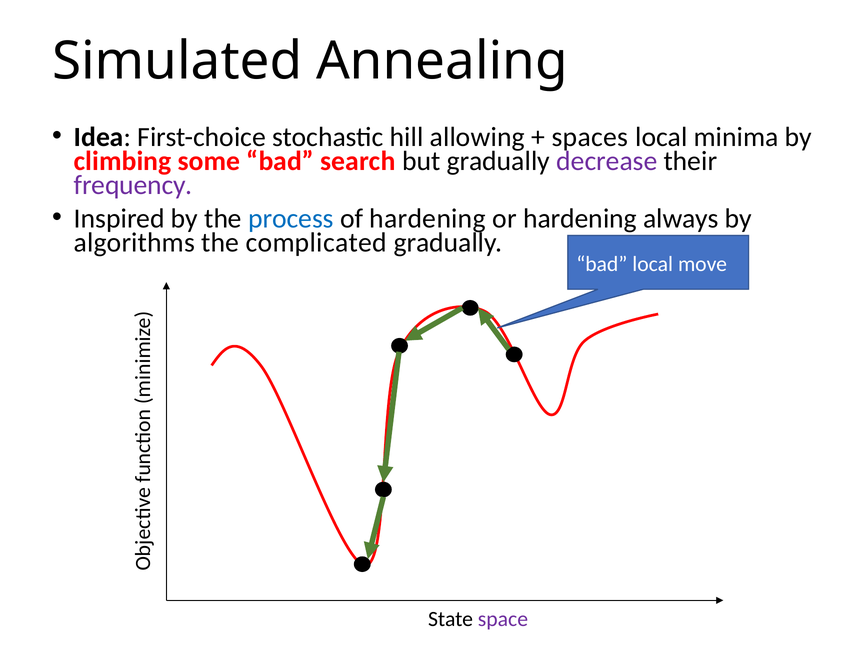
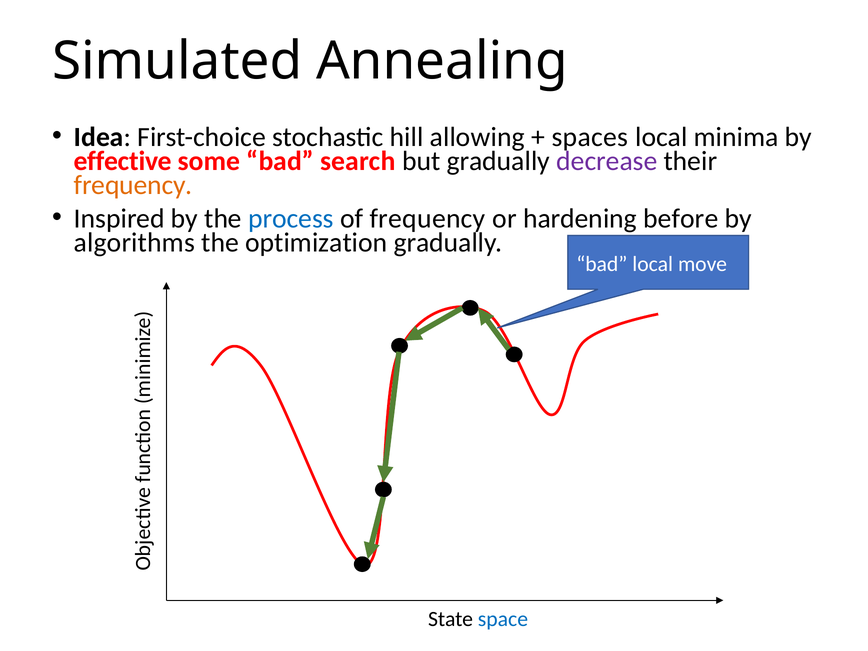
climbing: climbing -> effective (123, 161)
frequency colour: purple -> orange (133, 185)
of hardening: hardening -> frequency (428, 219)
always: always -> before (681, 219)
complicated: complicated -> optimization (316, 243)
space colour: purple -> blue (503, 619)
